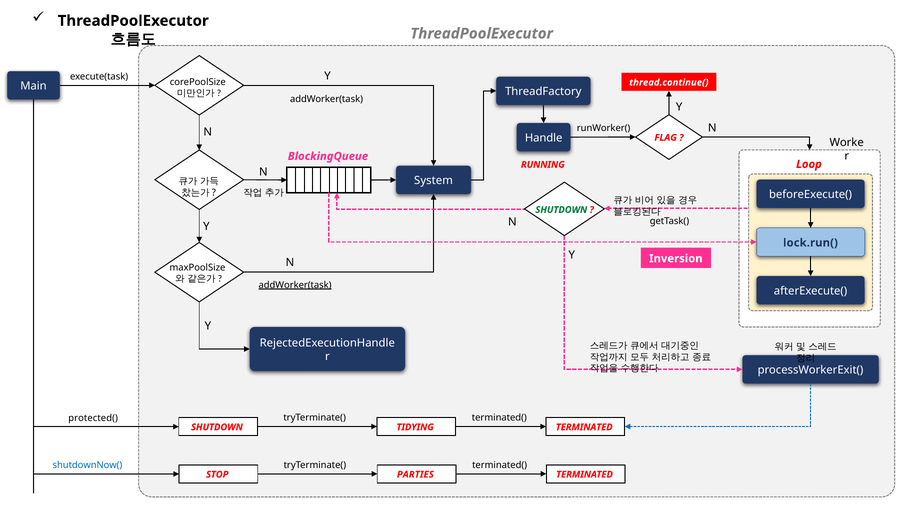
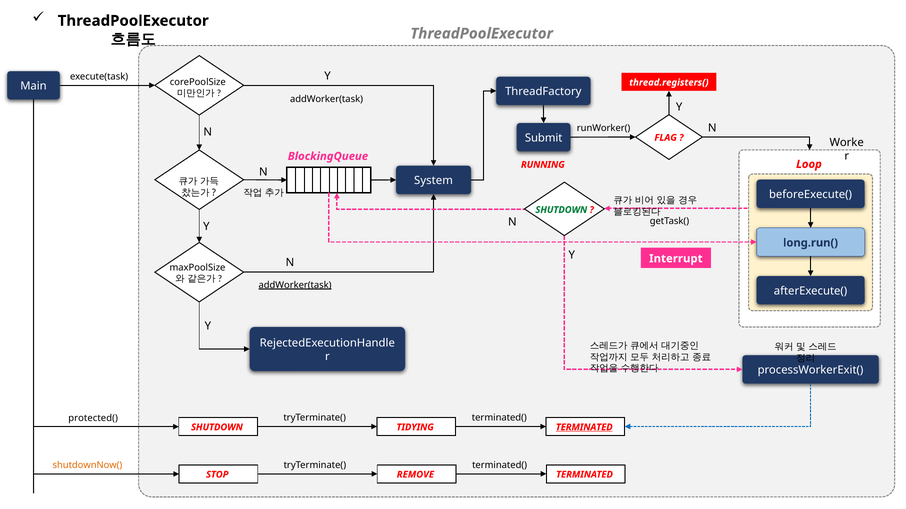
thread.continue(: thread.continue( -> thread.registers( (669, 83)
Handle: Handle -> Submit (544, 138)
lock.run(: lock.run( -> long.run( (811, 243)
Inversion: Inversion -> Interrupt (676, 259)
TERMINATED underline: none -> present (584, 428)
shutdownNow( colour: blue -> orange (87, 466)
PARTIES: PARTIES -> REMOVE (415, 475)
